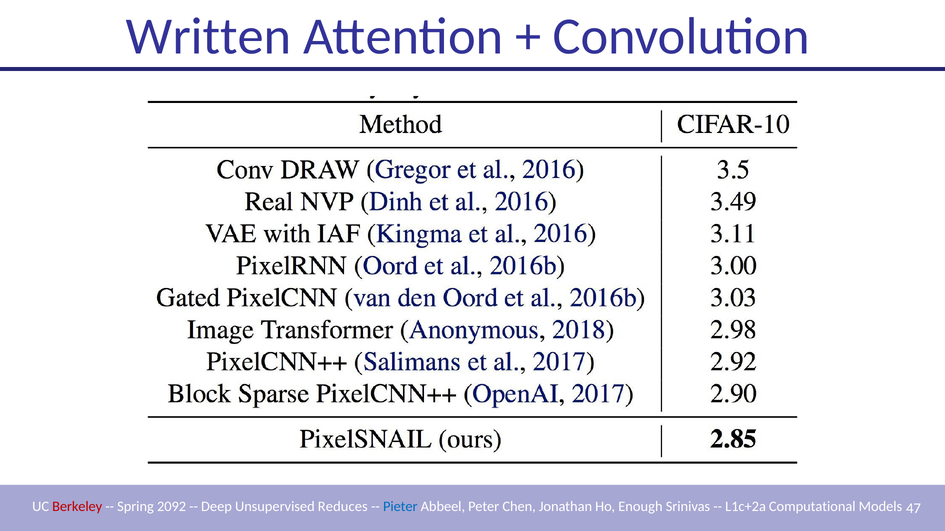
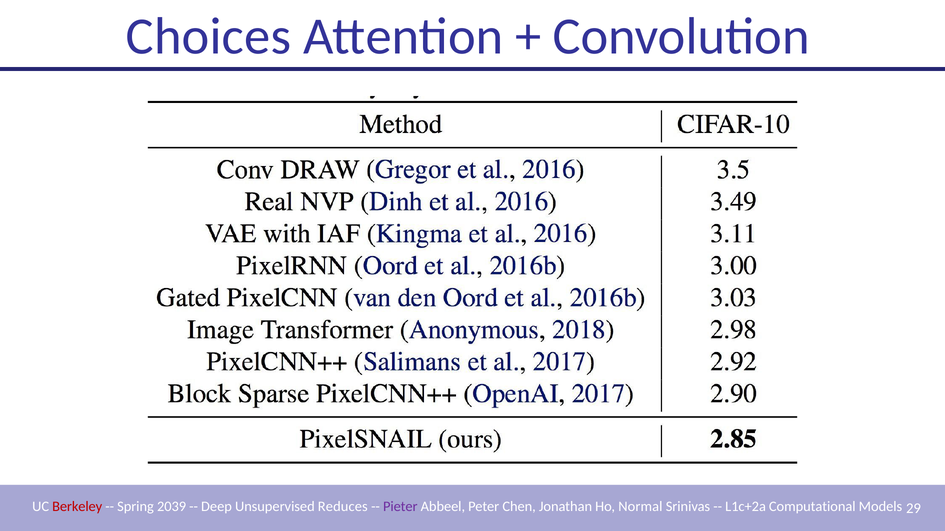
Written: Written -> Choices (209, 36)
2092: 2092 -> 2039 (172, 507)
Pieter colour: blue -> purple (400, 507)
Enough: Enough -> Normal (640, 507)
47: 47 -> 29 (914, 509)
